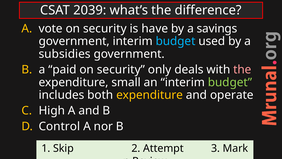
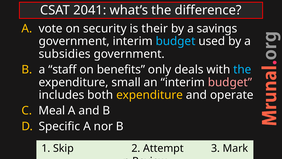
2039: 2039 -> 2041 (90, 10)
have: have -> their (155, 28)
paid: paid -> staff (62, 69)
security: security -> benefits (121, 69)
the colour: pink -> light blue (242, 69)
budget colour: light green -> pink (230, 82)
High: High -> Meal (52, 110)
Control: Control -> Specific (59, 126)
